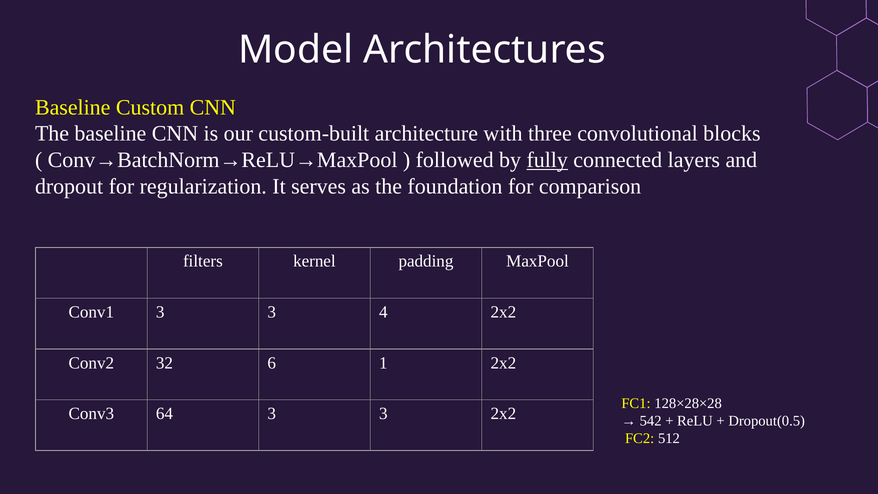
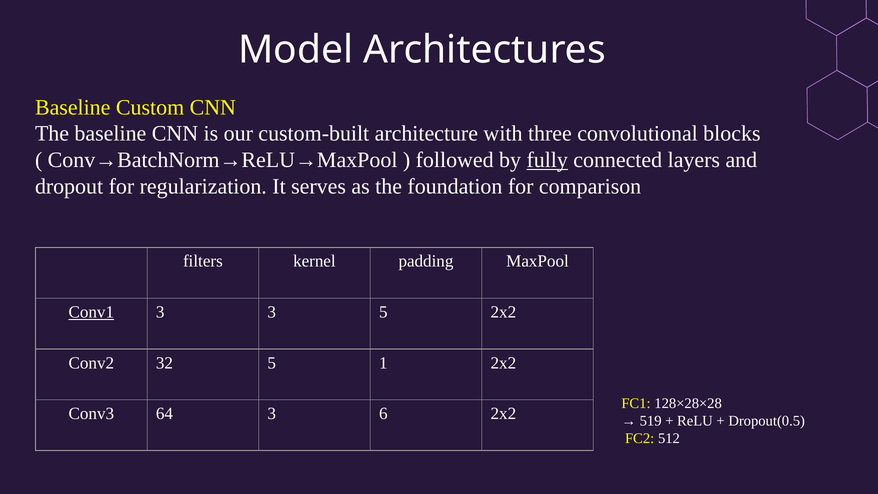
Conv1 underline: none -> present (91, 312)
3 4: 4 -> 5 (383, 312)
32 6: 6 -> 5 (272, 363)
64 3 3: 3 -> 6 (383, 414)
542: 542 -> 519 (651, 421)
